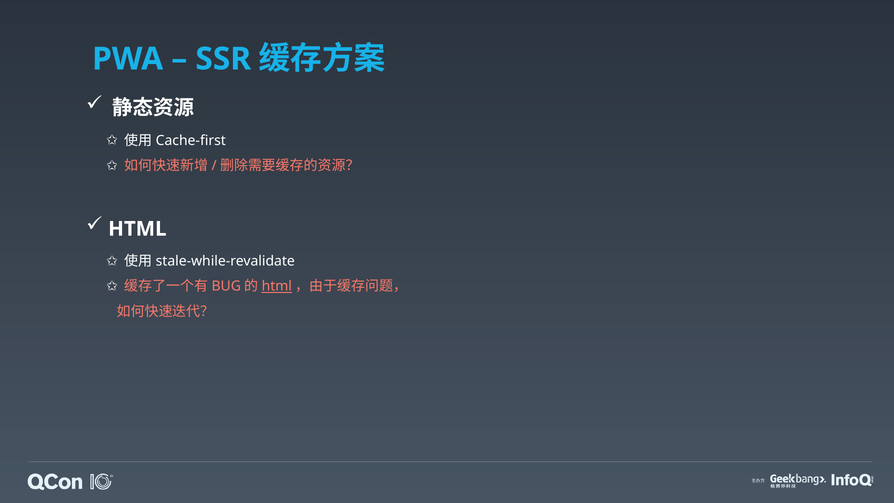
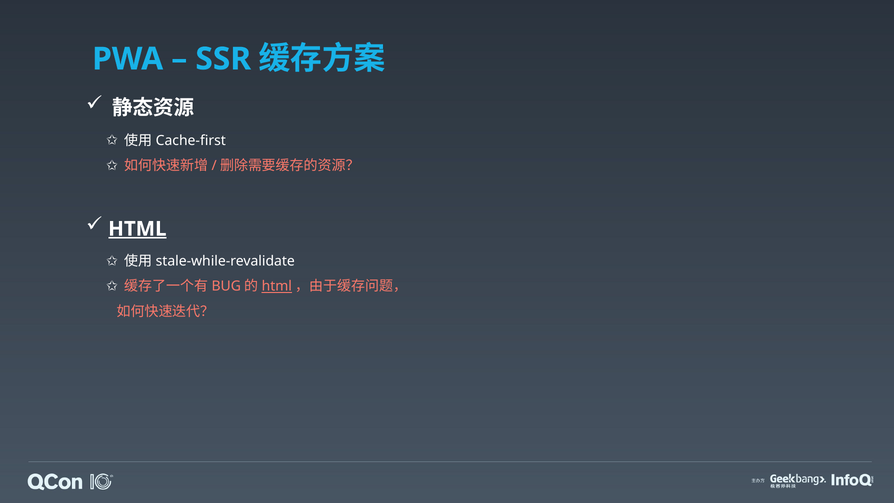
HTML underline: none -> present (137, 229)
